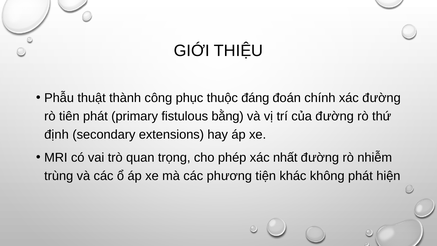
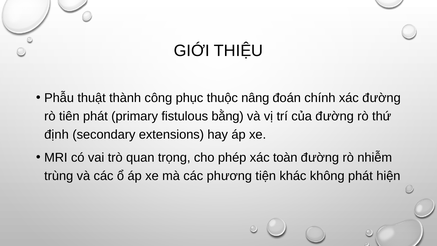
đáng: đáng -> nâng (255, 98)
nhất: nhất -> toàn (285, 158)
